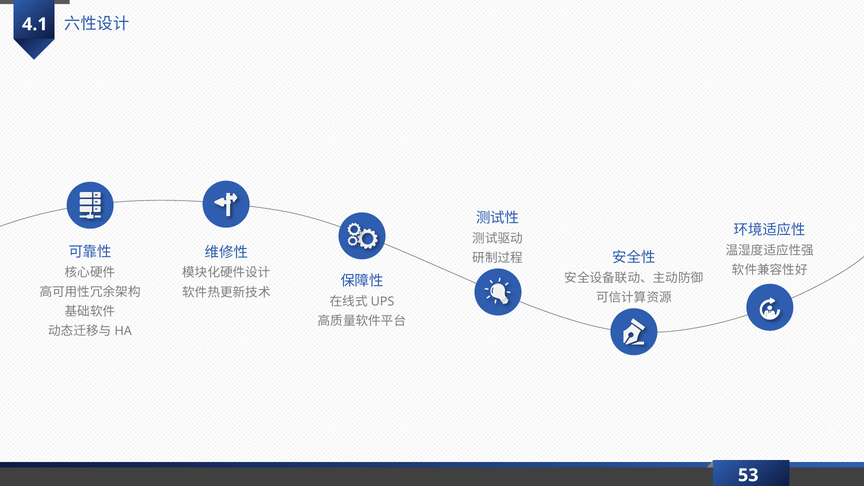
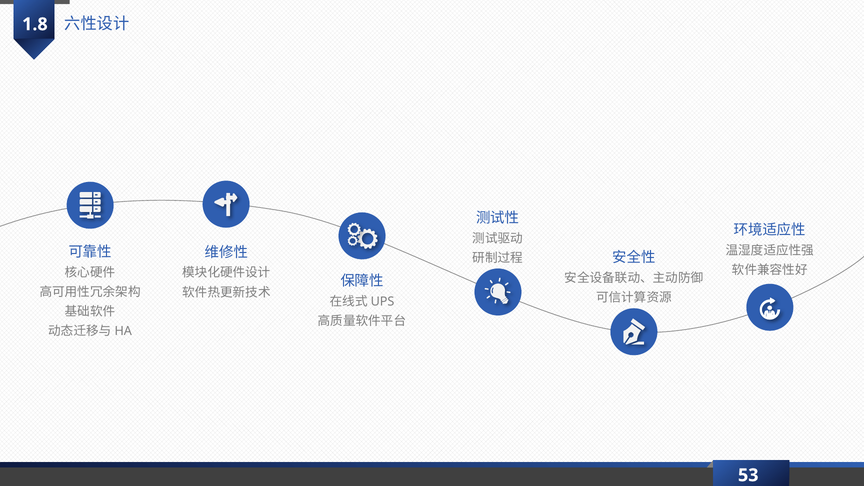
4.1: 4.1 -> 1.8 (35, 24)
